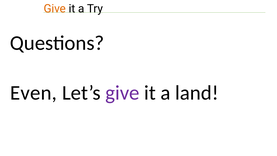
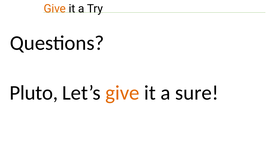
Even: Even -> Pluto (34, 93)
give colour: purple -> orange (122, 93)
land: land -> sure (197, 93)
